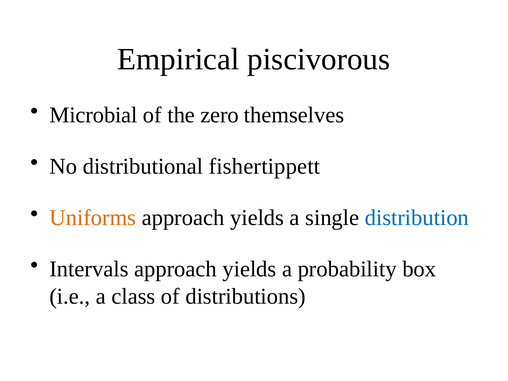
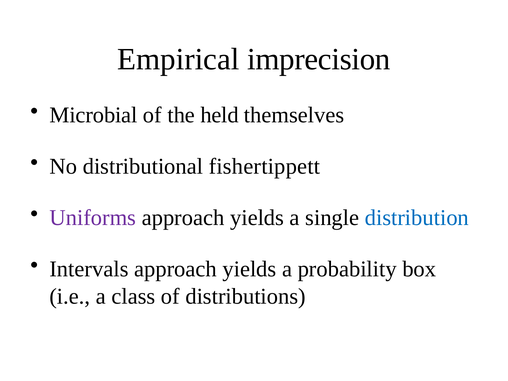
piscivorous: piscivorous -> imprecision (319, 59)
zero: zero -> held (220, 115)
Uniforms colour: orange -> purple (93, 218)
